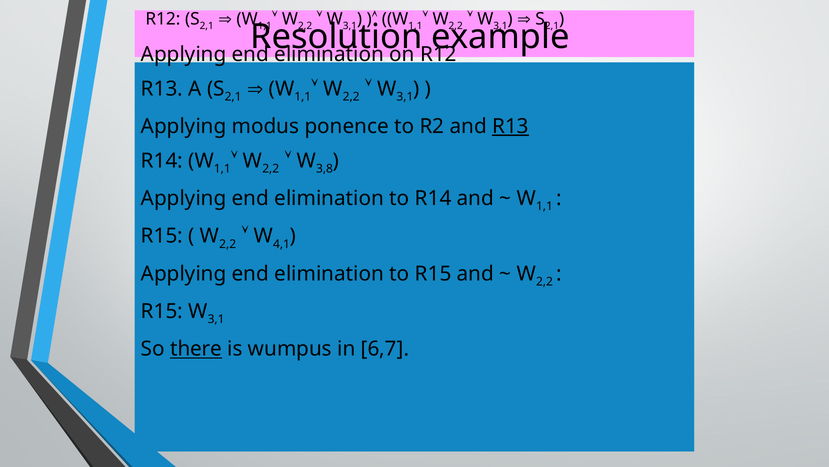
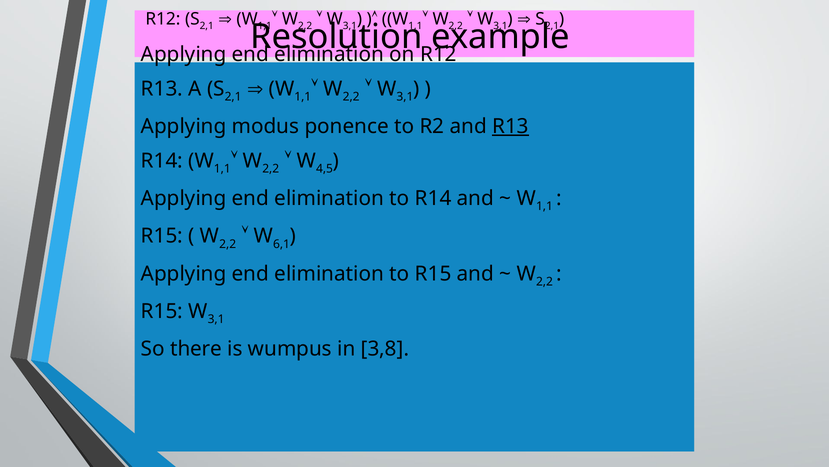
3,8: 3,8 -> 4,5 (324, 169)
4,1: 4,1 -> 6,1 (281, 244)
there underline: present -> none (196, 349)
6,7: 6,7 -> 3,8 (385, 349)
